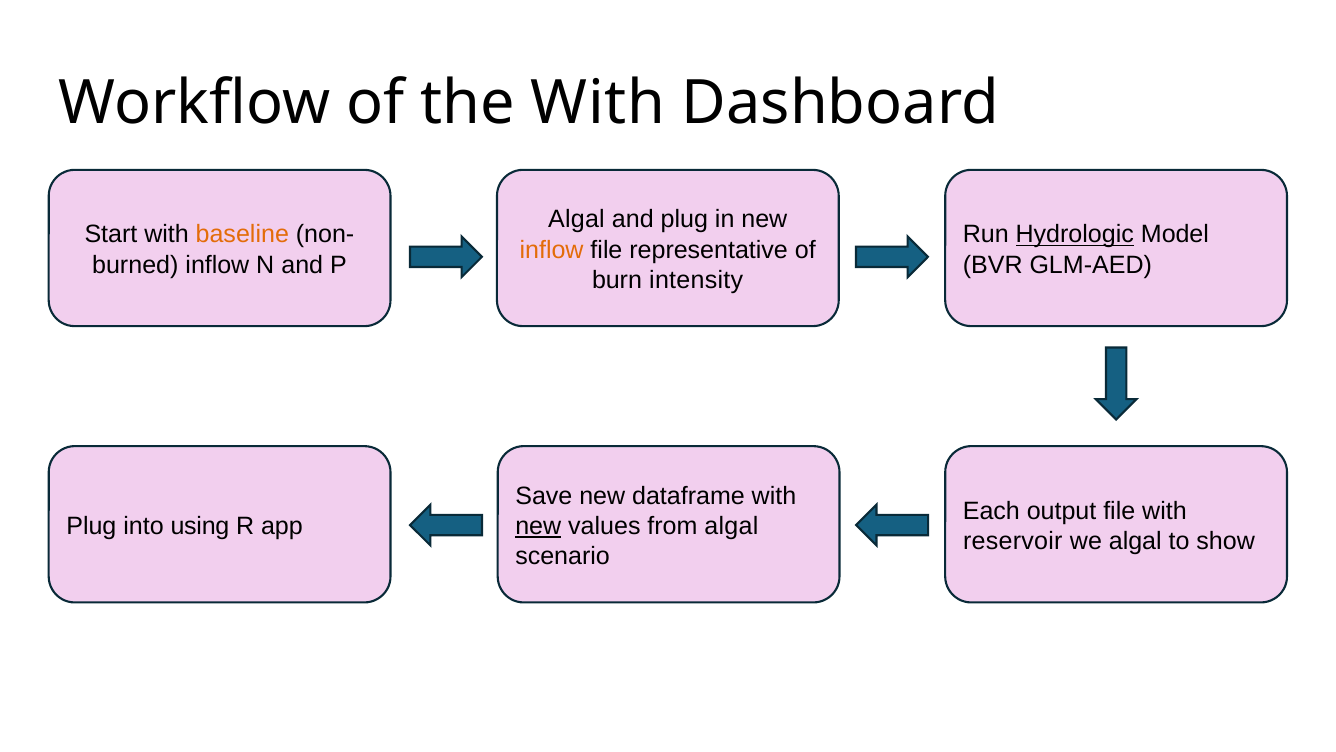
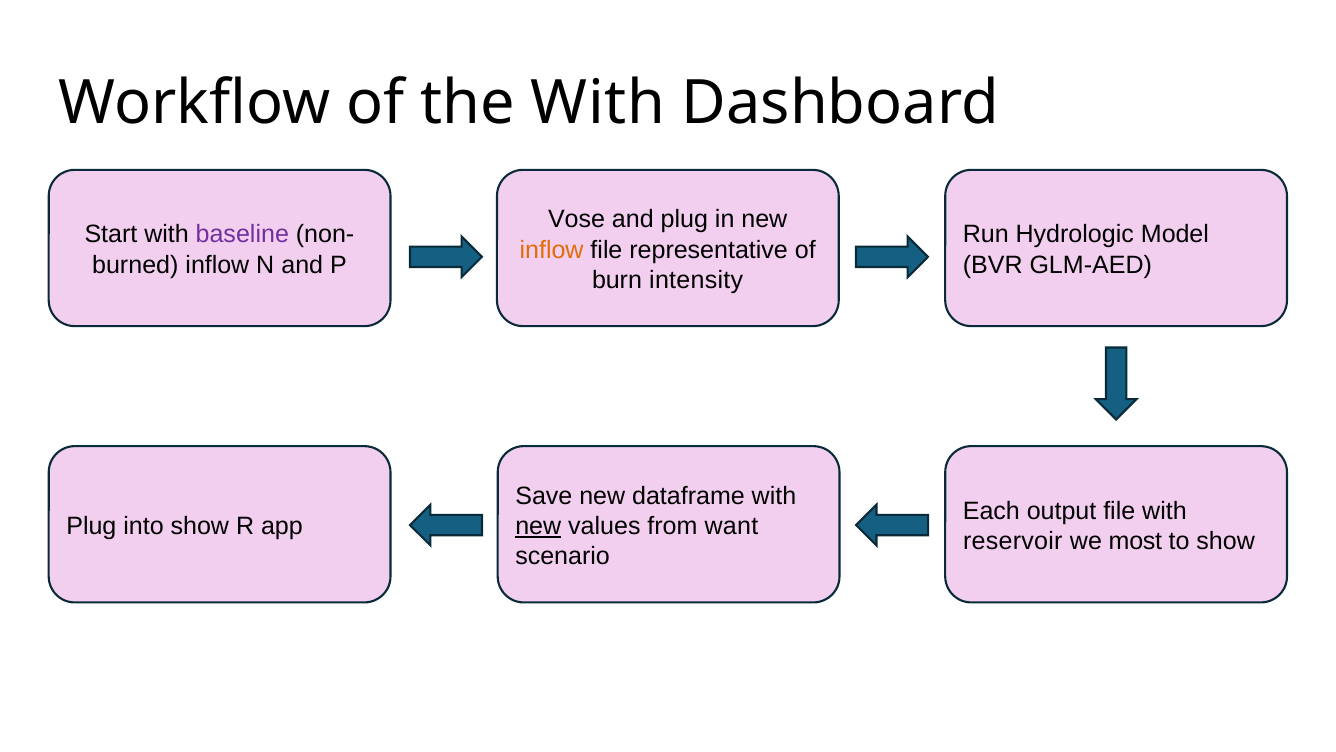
Algal: Algal -> Vose (577, 220)
baseline colour: orange -> purple (242, 235)
Hydrologic underline: present -> none (1075, 235)
into using: using -> show (200, 526)
from algal: algal -> want (731, 526)
we algal: algal -> most (1135, 541)
